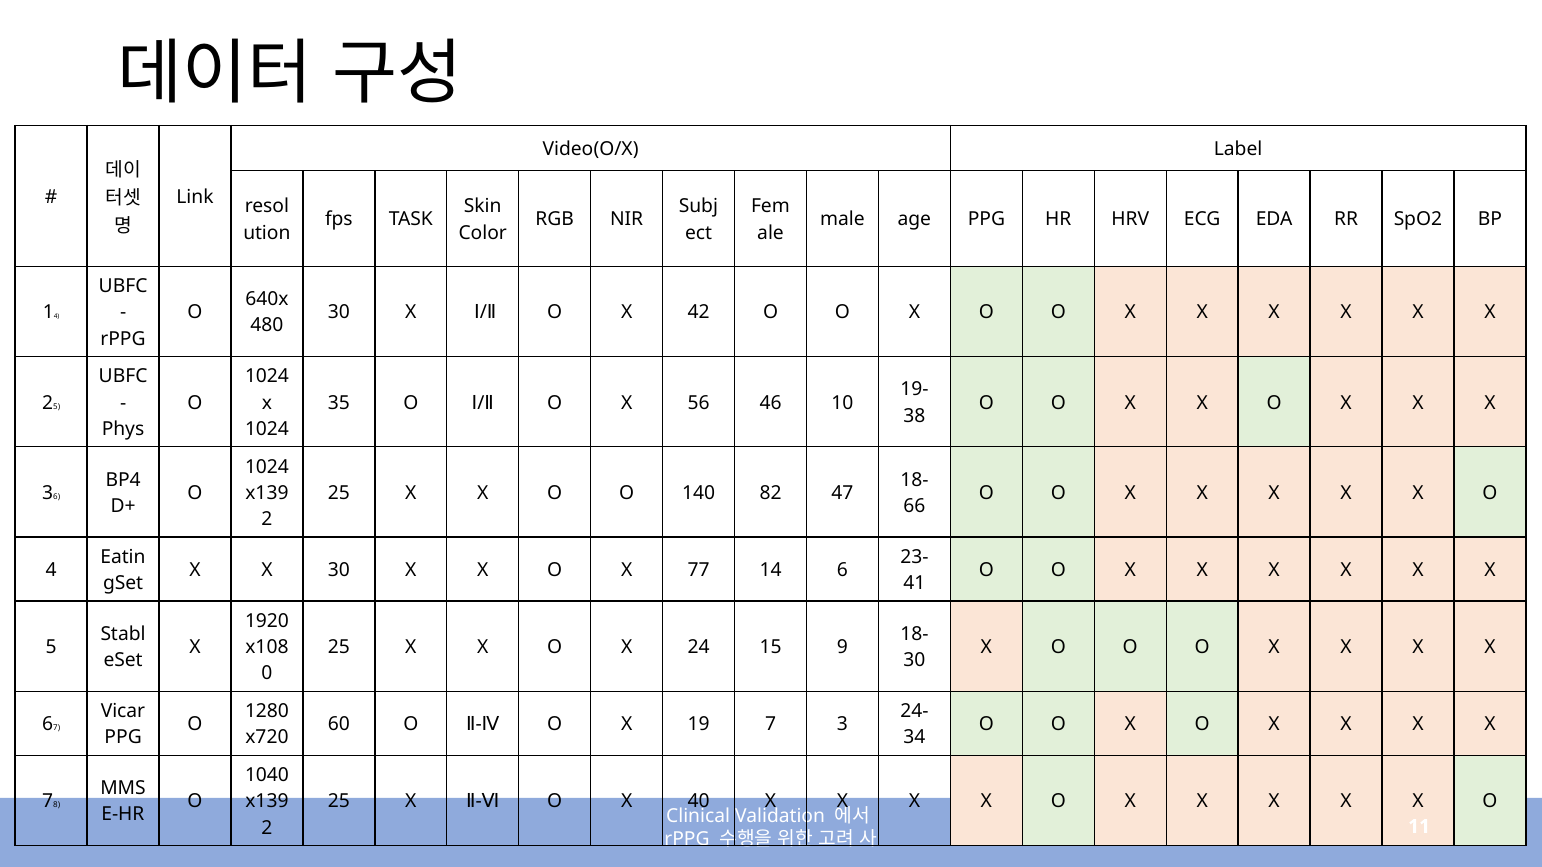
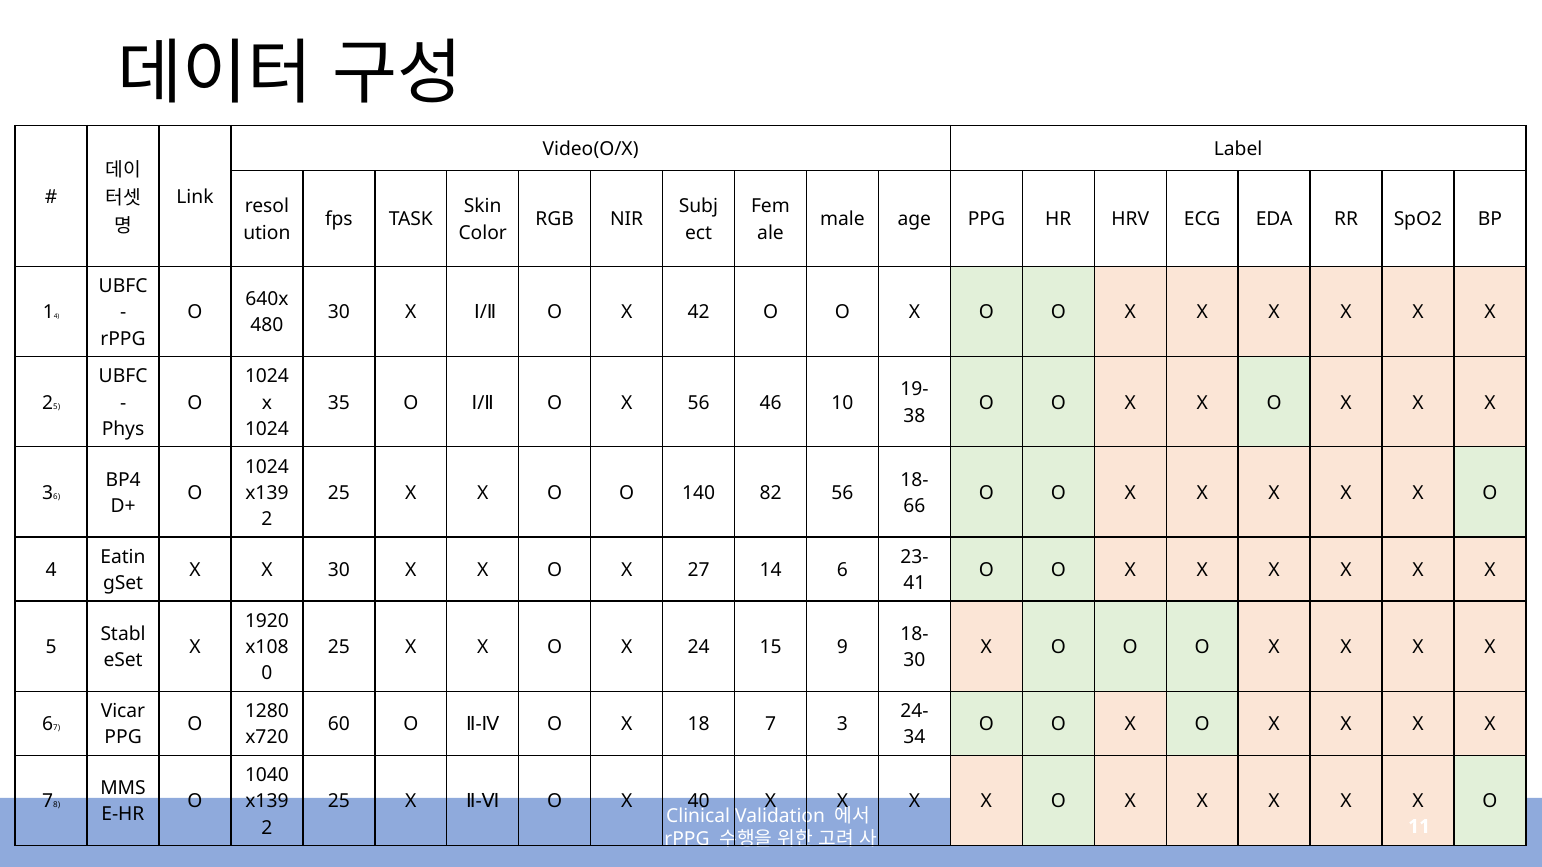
82 47: 47 -> 56 (842, 493)
77: 77 -> 27 (699, 570)
19: 19 -> 18 (699, 725)
